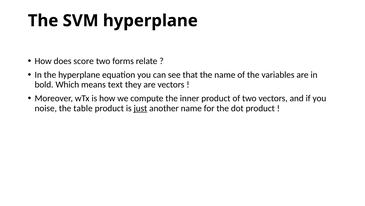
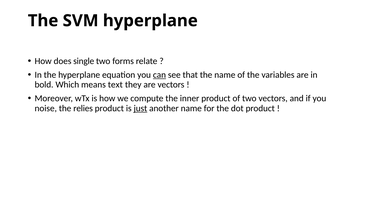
score: score -> single (84, 61)
can underline: none -> present (159, 75)
table: table -> relies (83, 108)
